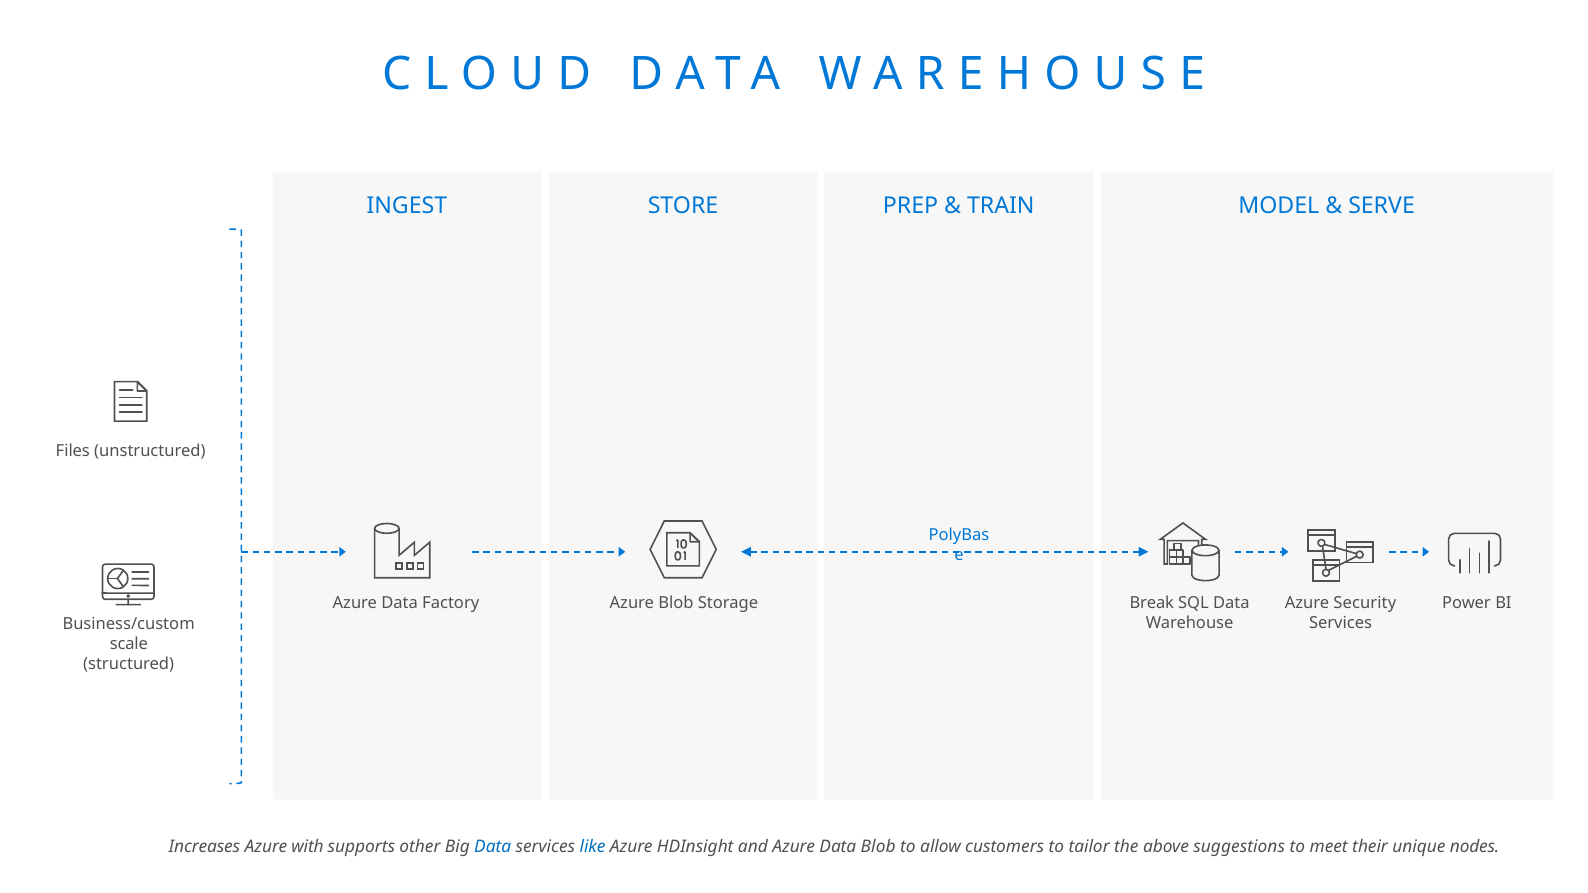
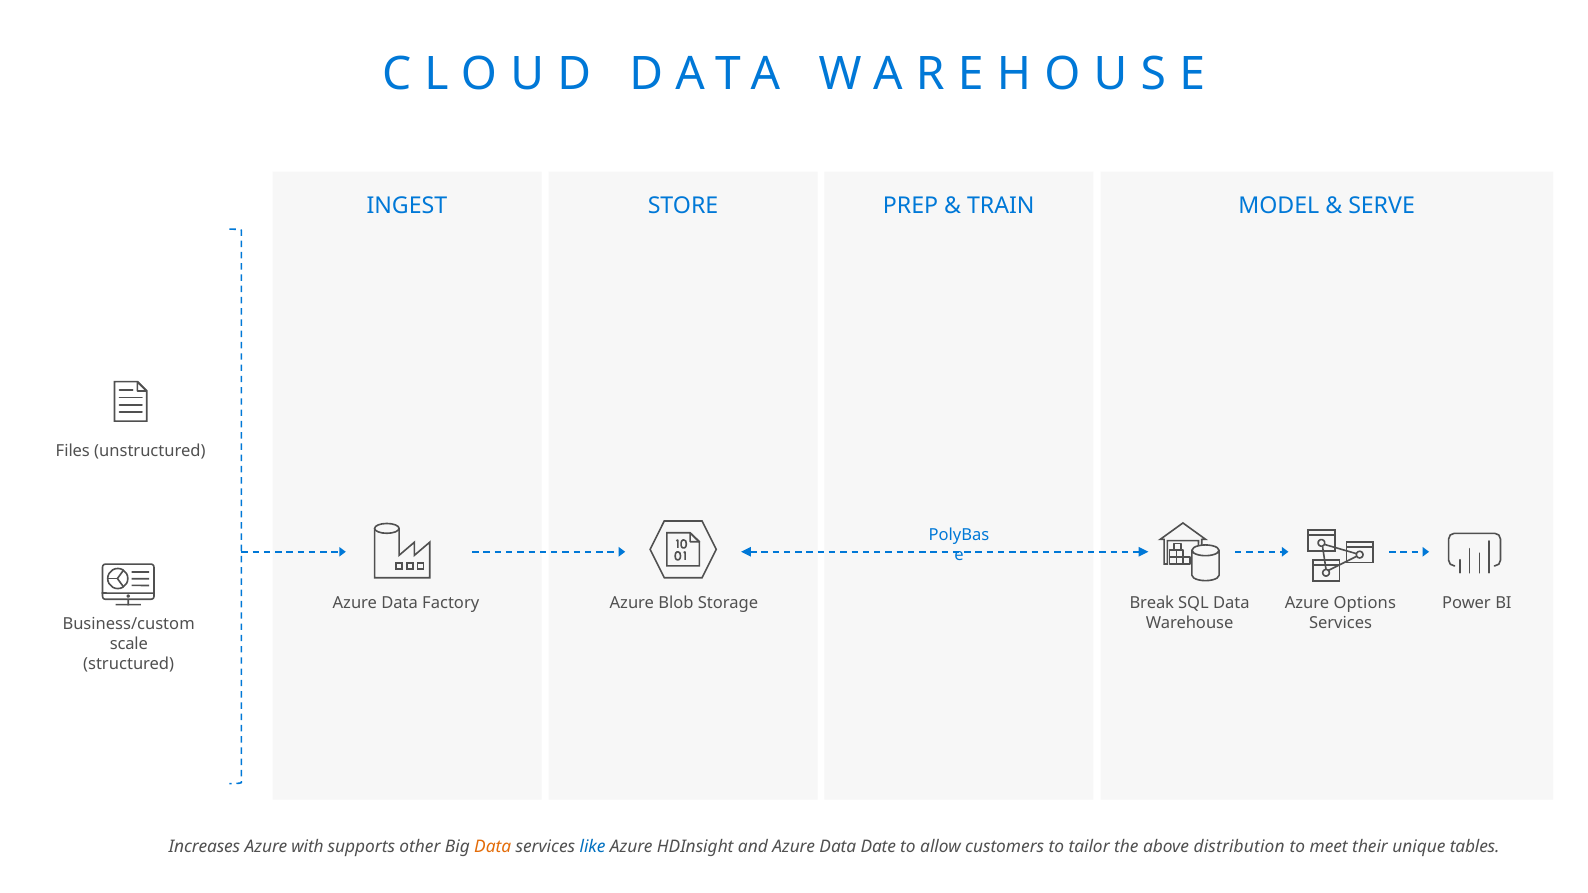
Security: Security -> Options (1365, 603)
Data colour: blue -> orange (493, 847)
Data Blob: Blob -> Date (878, 847)
suggestions: suggestions -> distribution (1239, 847)
nodes: nodes -> tables (1475, 847)
